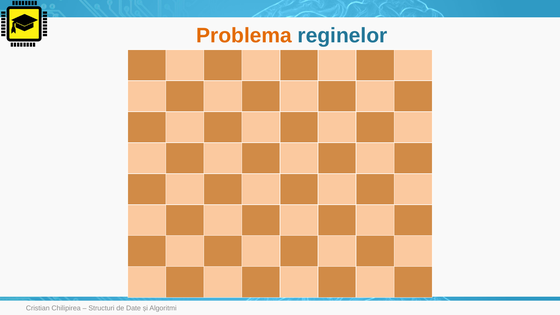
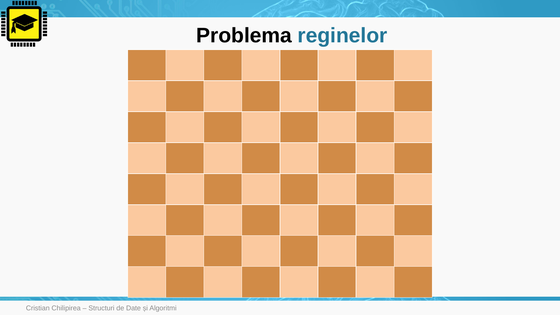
Problema colour: orange -> black (244, 36)
